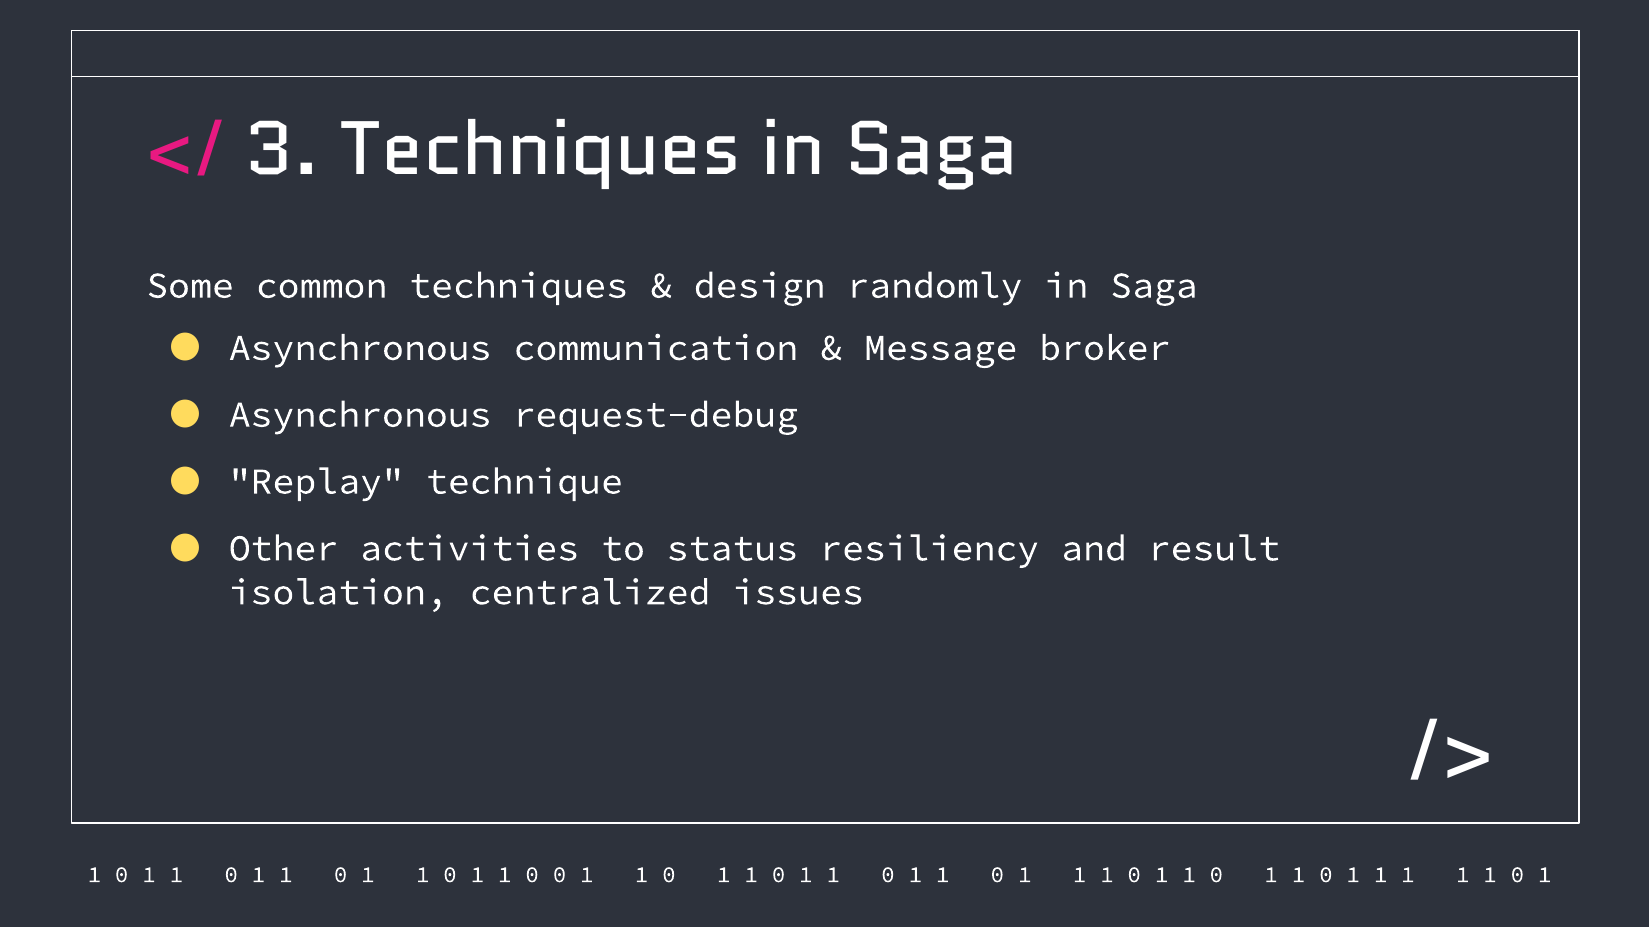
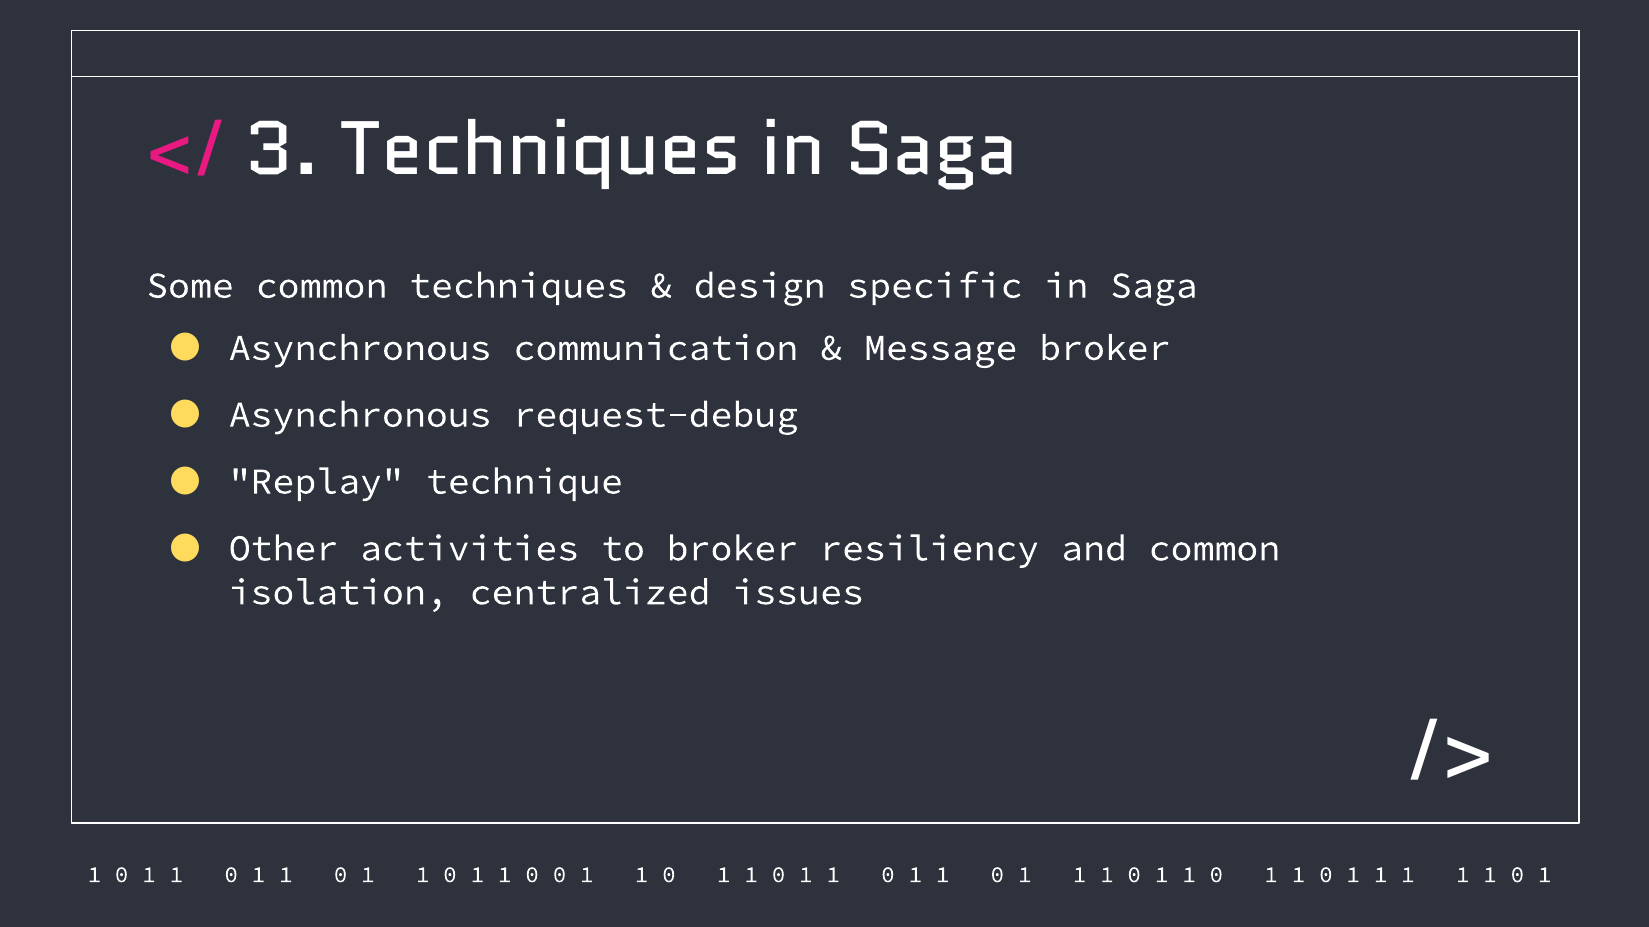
randomly: randomly -> specific (935, 286)
to status: status -> broker (732, 549)
and result: result -> common (1214, 549)
